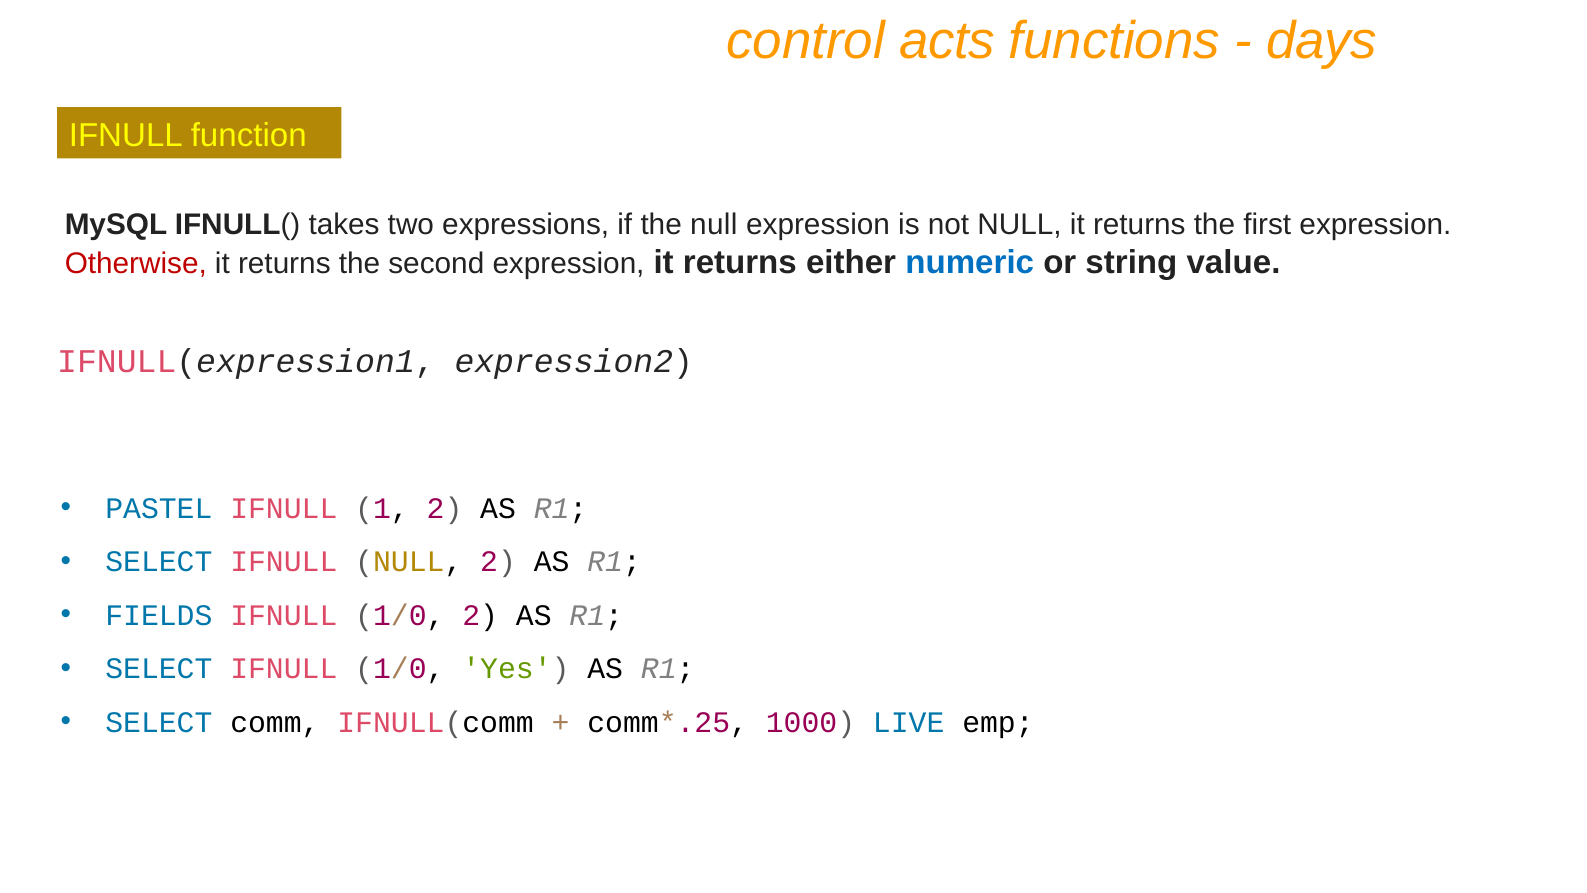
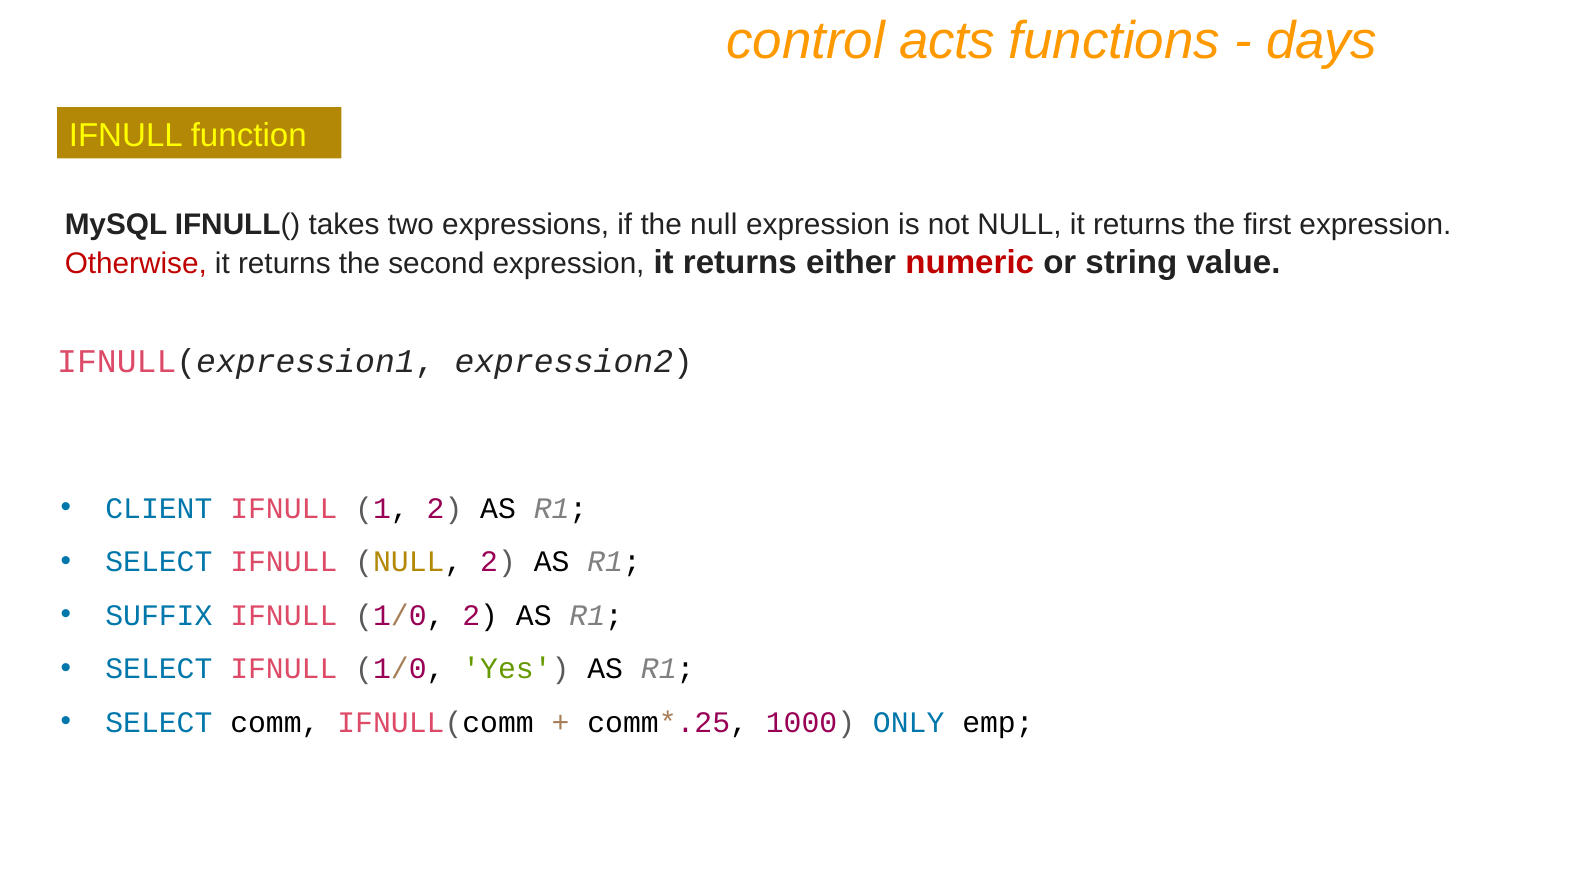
numeric colour: blue -> red (970, 263)
PASTEL: PASTEL -> CLIENT (159, 508)
FIELDS: FIELDS -> SUFFIX (159, 615)
LIVE: LIVE -> ONLY (909, 722)
